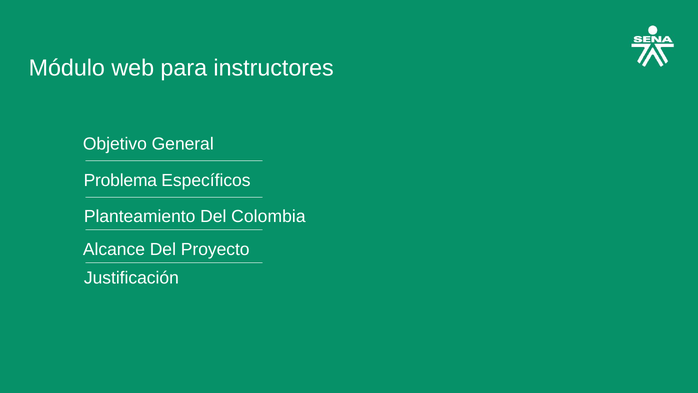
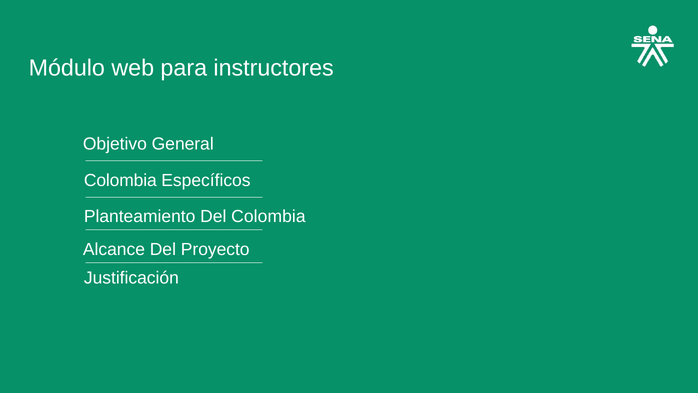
Problema: Problema -> Colombia (120, 180)
